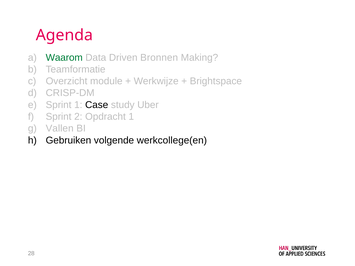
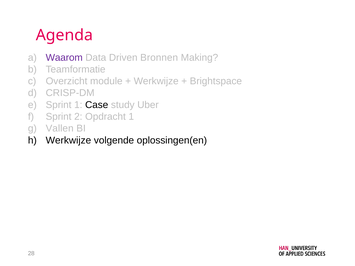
Waarom colour: green -> purple (64, 58)
Gebruiken: Gebruiken -> Werkwijze (68, 140)
werkcollege(en: werkcollege(en -> oplossingen(en (172, 140)
